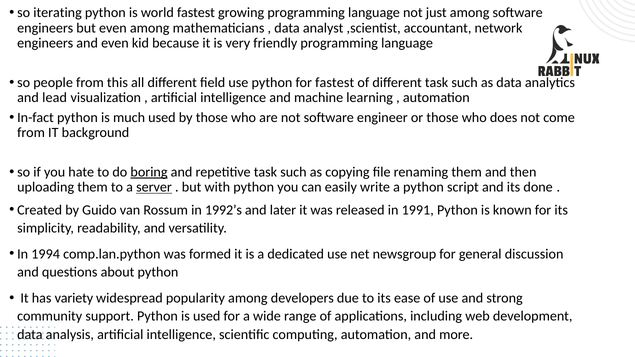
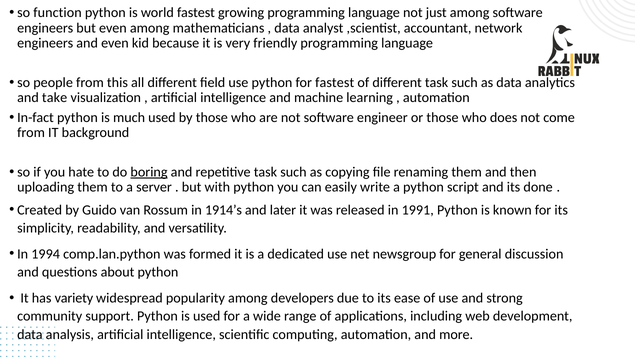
iterating: iterating -> function (57, 13)
lead: lead -> take (55, 98)
server underline: present -> none (154, 187)
1992’s: 1992’s -> 1914’s (223, 210)
